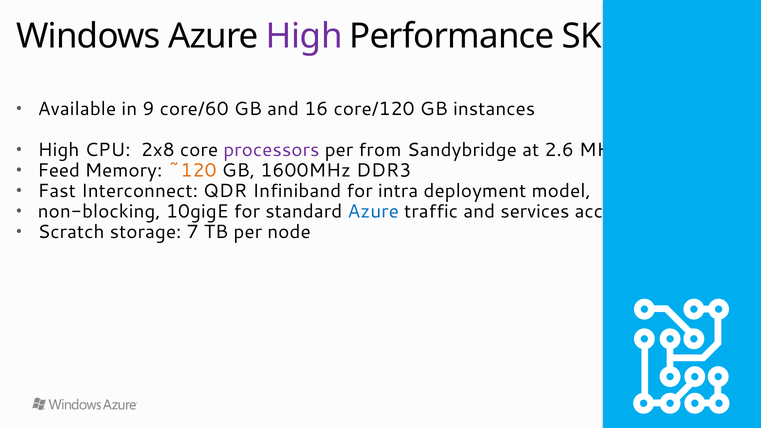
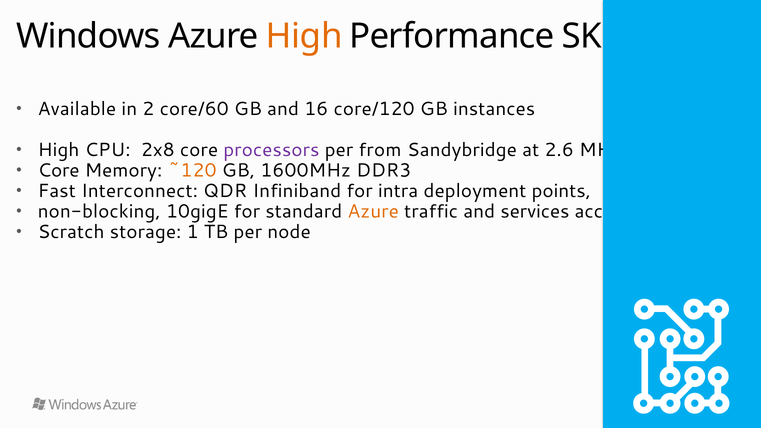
High colour: purple -> orange (304, 36)
9: 9 -> 2 (148, 109)
Feed: Feed -> Core (59, 171)
model: model -> points (561, 191)
Azure colour: blue -> orange (373, 212)
7: 7 -> 1 (193, 232)
